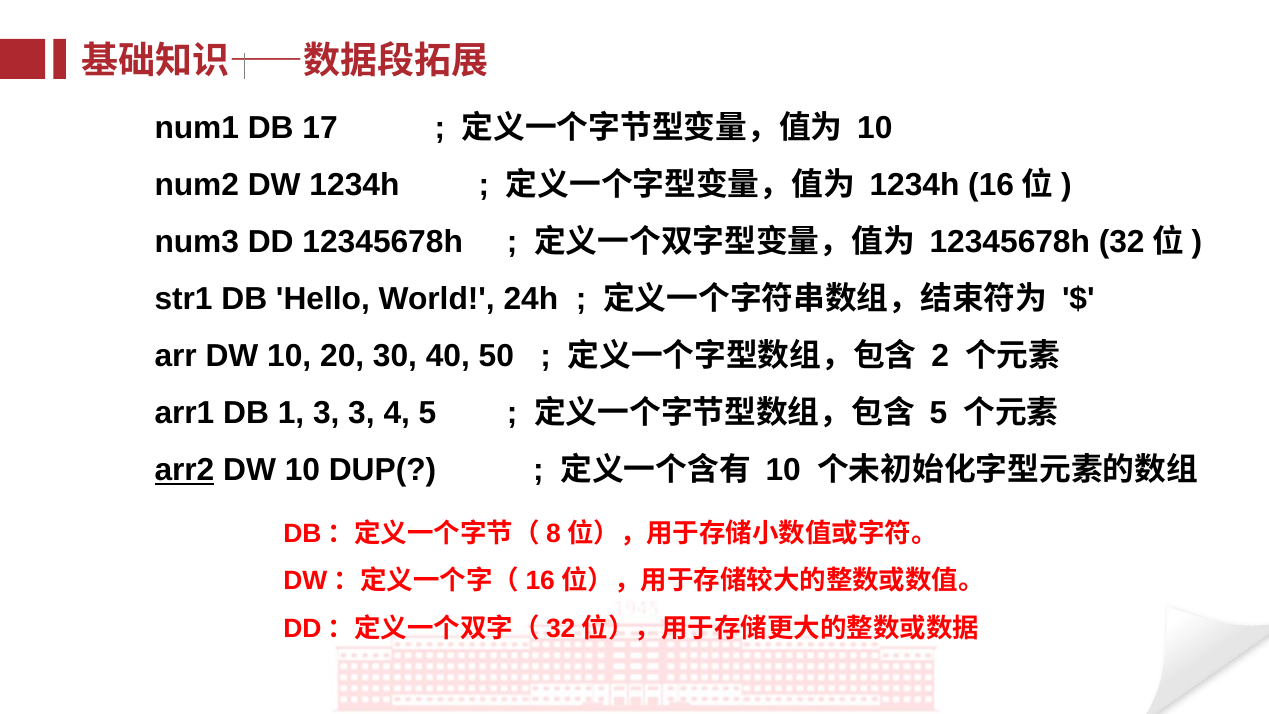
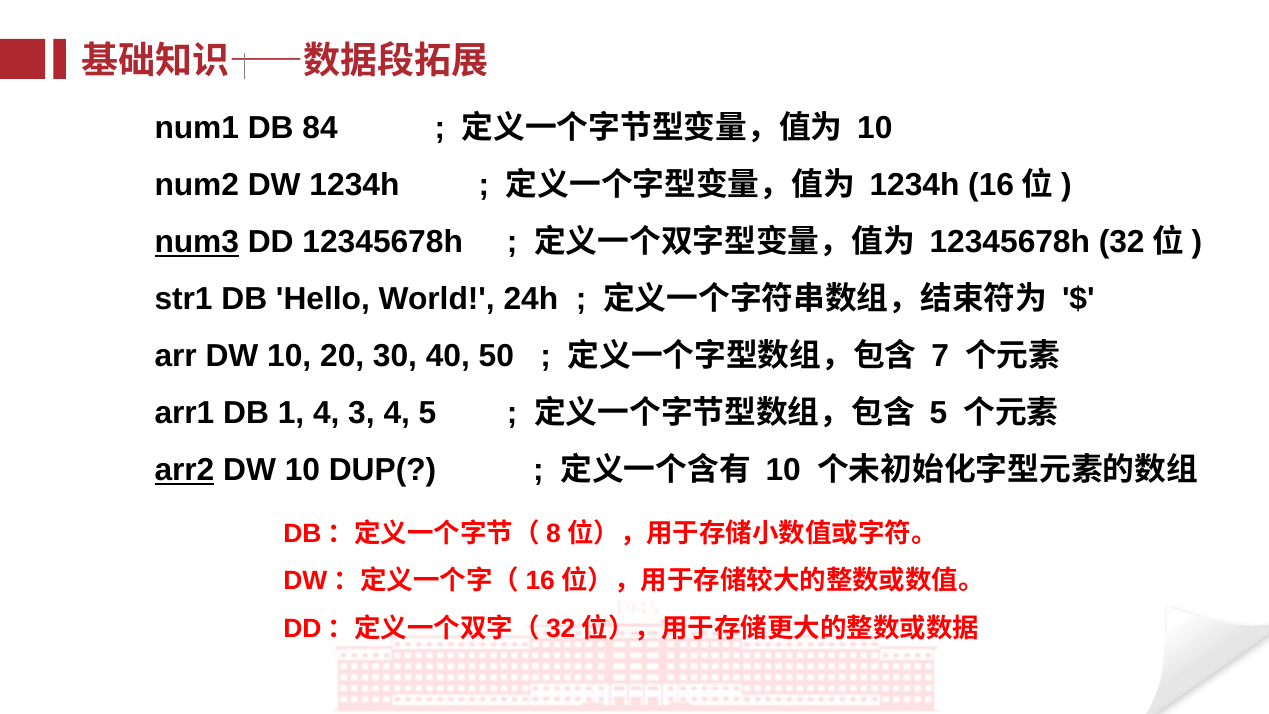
17: 17 -> 84 (320, 128)
num3 underline: none -> present (197, 242)
2: 2 -> 7 (940, 356)
1 3: 3 -> 4 (326, 413)
